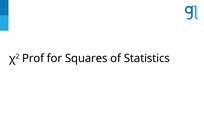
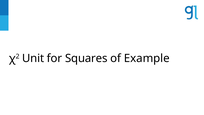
Prof: Prof -> Unit (33, 58)
Statistics: Statistics -> Example (147, 58)
